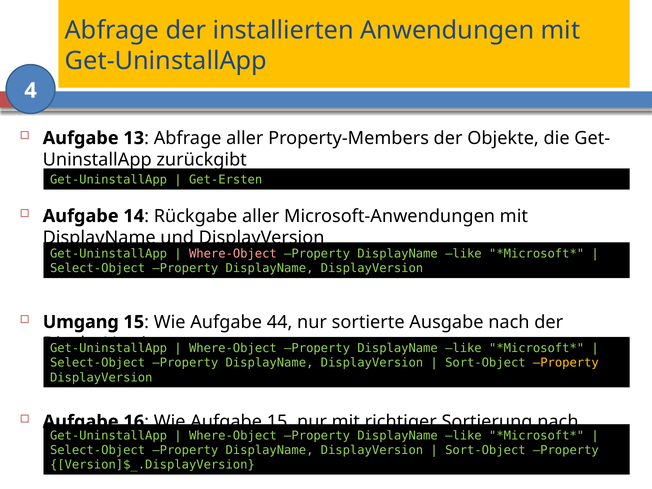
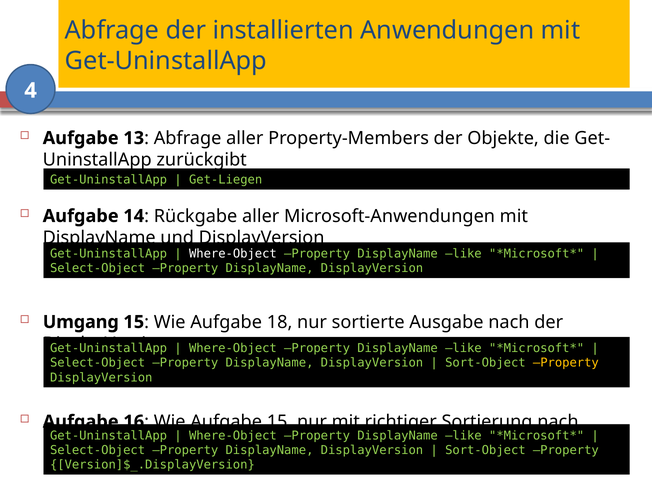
Get-Ersten: Get-Ersten -> Get-Liegen (226, 180)
Where-Object colour: pink -> white (233, 254)
44: 44 -> 18 (280, 322)
